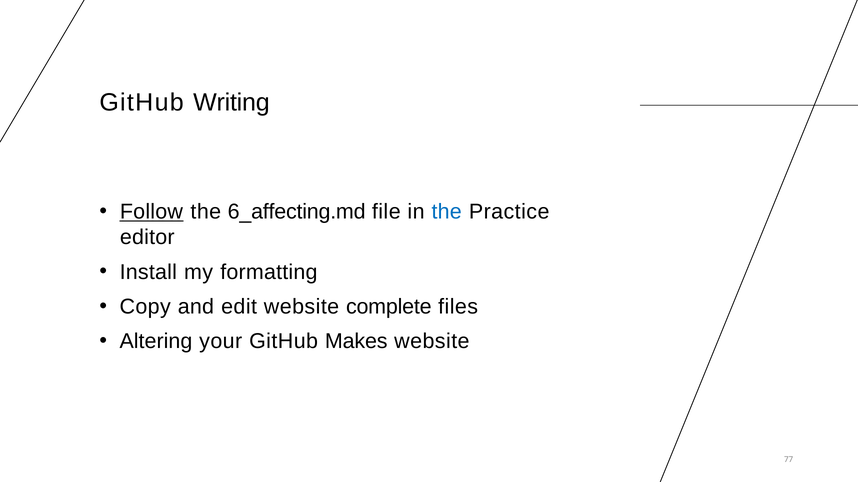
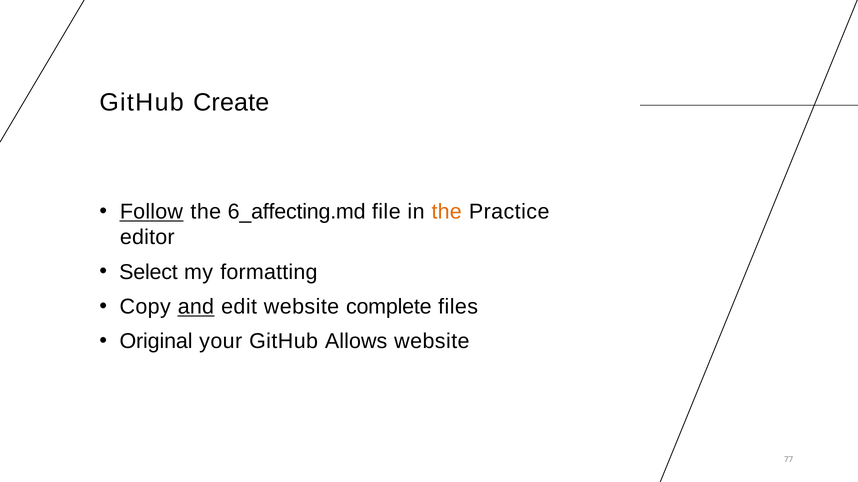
Writing: Writing -> Create (231, 103)
the colour: blue -> orange (447, 212)
Install: Install -> Select (148, 272)
and underline: none -> present (196, 307)
Altering: Altering -> Original (156, 342)
Makes: Makes -> Allows (356, 342)
